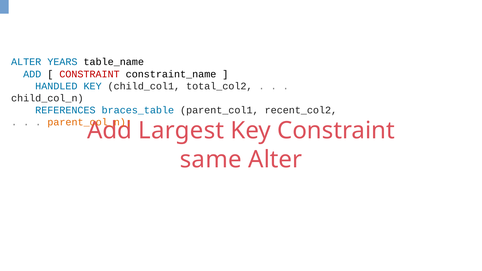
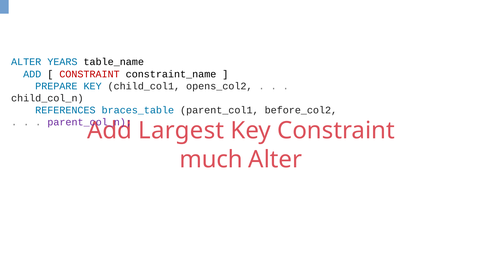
HANDLED: HANDLED -> PREPARE (56, 86)
total_col2: total_col2 -> opens_col2 (219, 86)
recent_col2: recent_col2 -> before_col2 (301, 110)
parent_col_n colour: orange -> purple (90, 122)
same: same -> much (211, 160)
